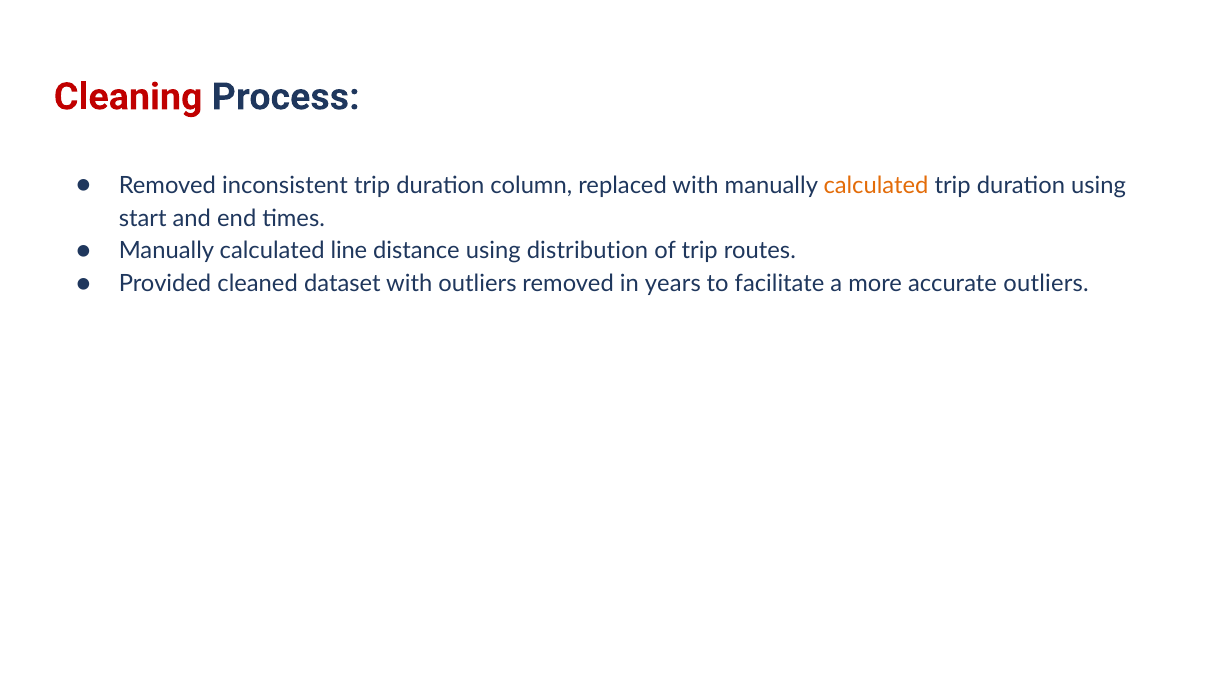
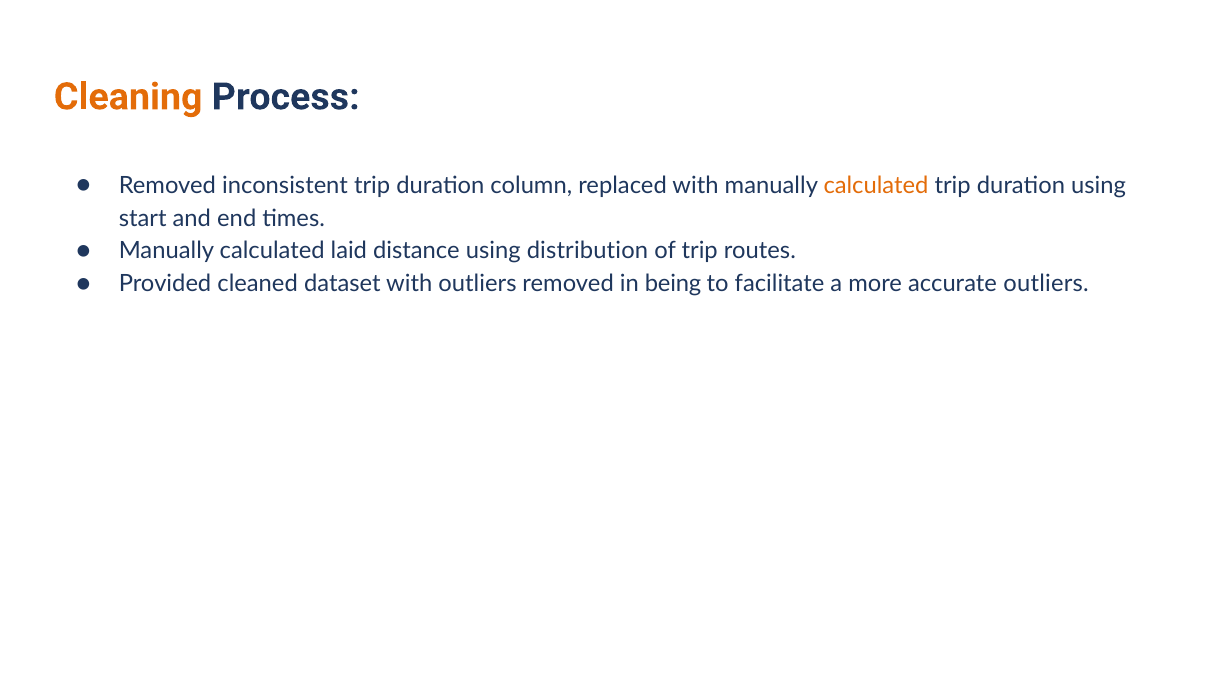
Cleaning colour: red -> orange (128, 97)
line: line -> laid (349, 251)
years: years -> being (673, 284)
